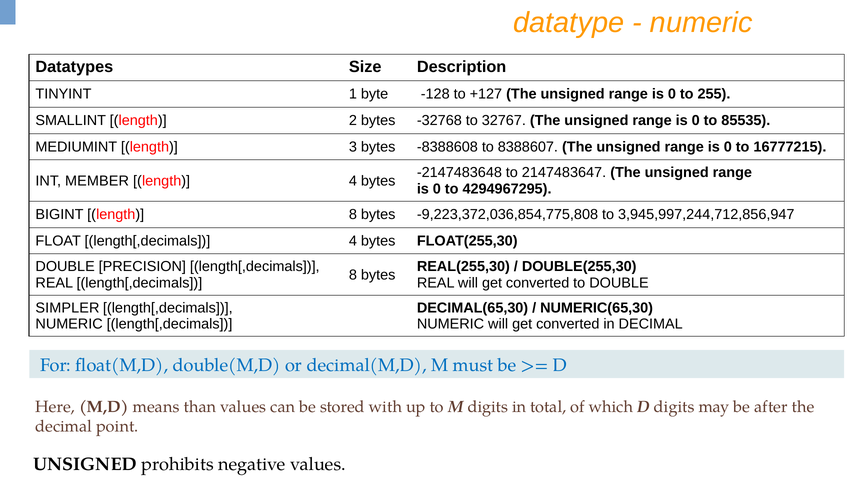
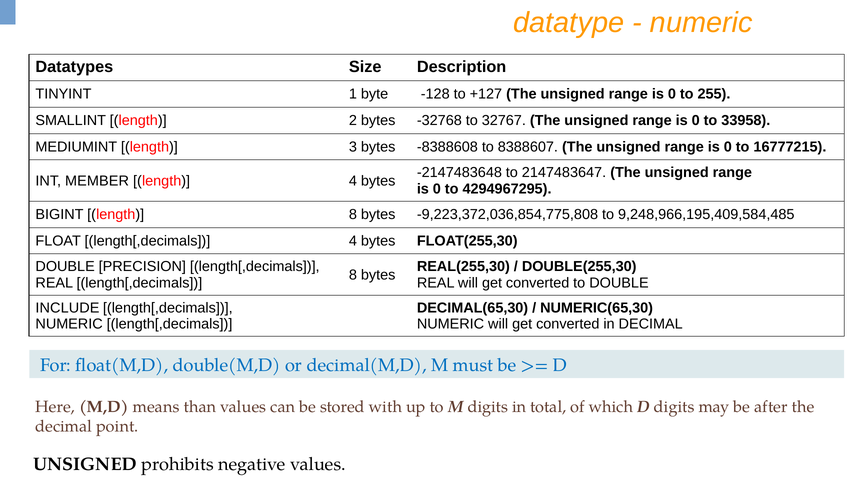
85535: 85535 -> 33958 (746, 121)
3,945,997,244,712,856,947: 3,945,997,244,712,856,947 -> 9,248,966,195,409,584,485 (706, 215)
SIMPLER: SIMPLER -> INCLUDE (67, 308)
